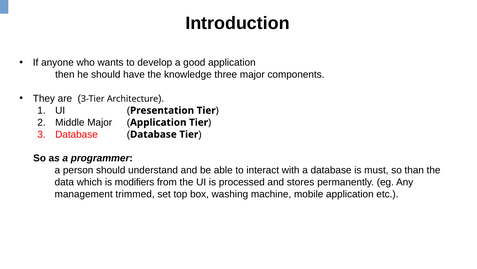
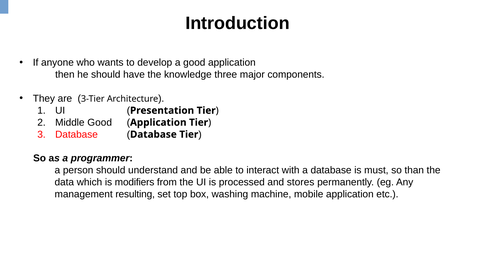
Middle Major: Major -> Good (100, 122)
trimmed: trimmed -> resulting (135, 194)
